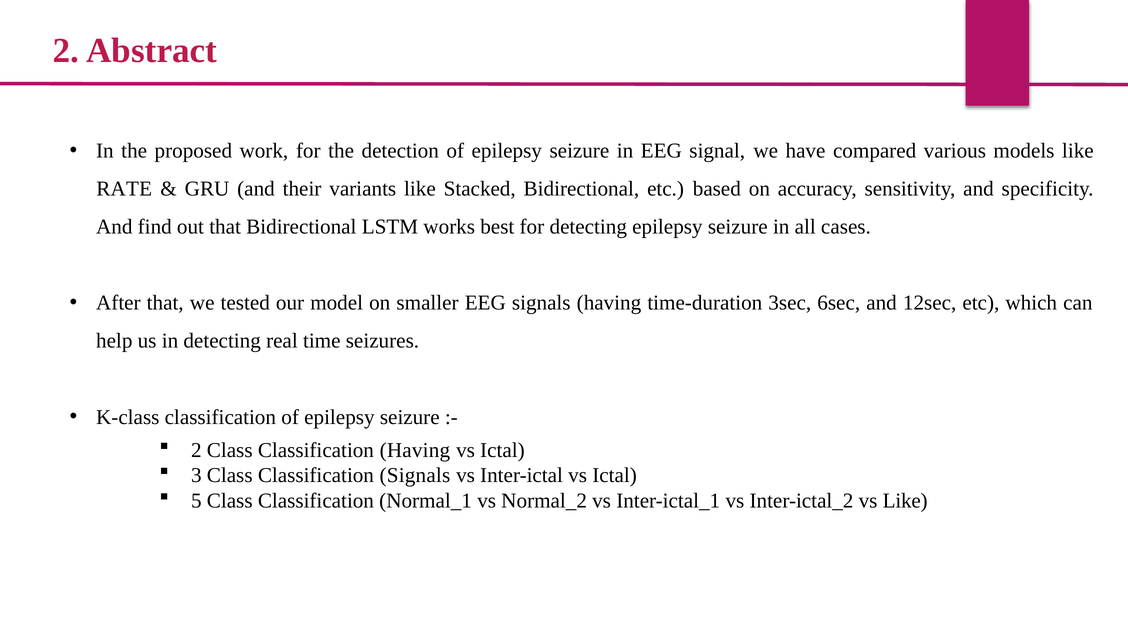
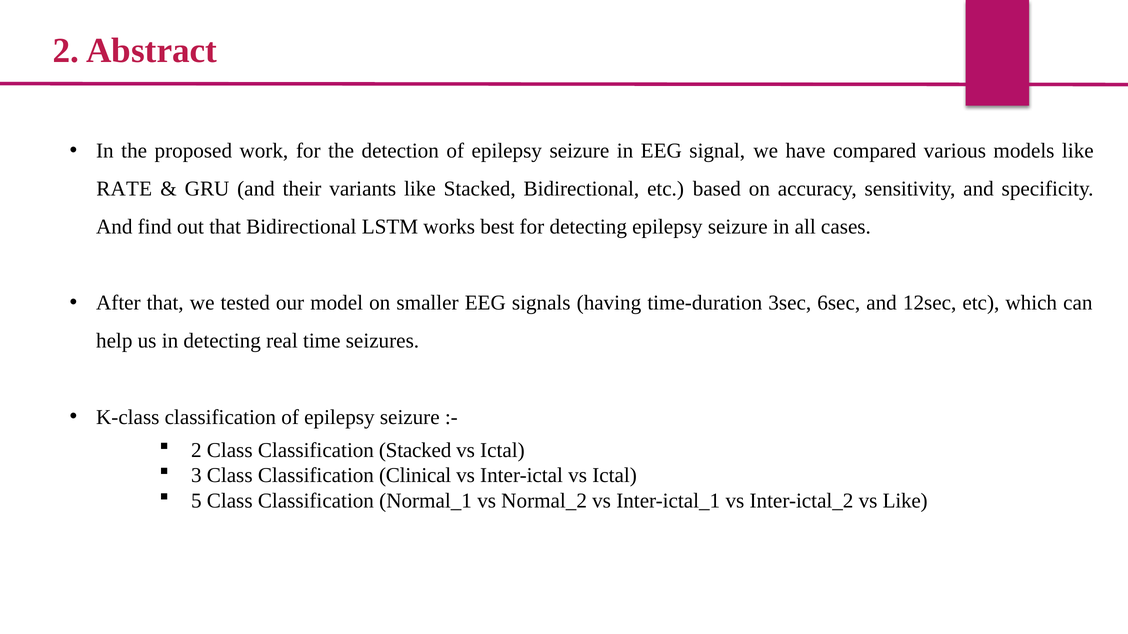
Classification Having: Having -> Stacked (415, 450)
Classification Signals: Signals -> Clinical (415, 476)
